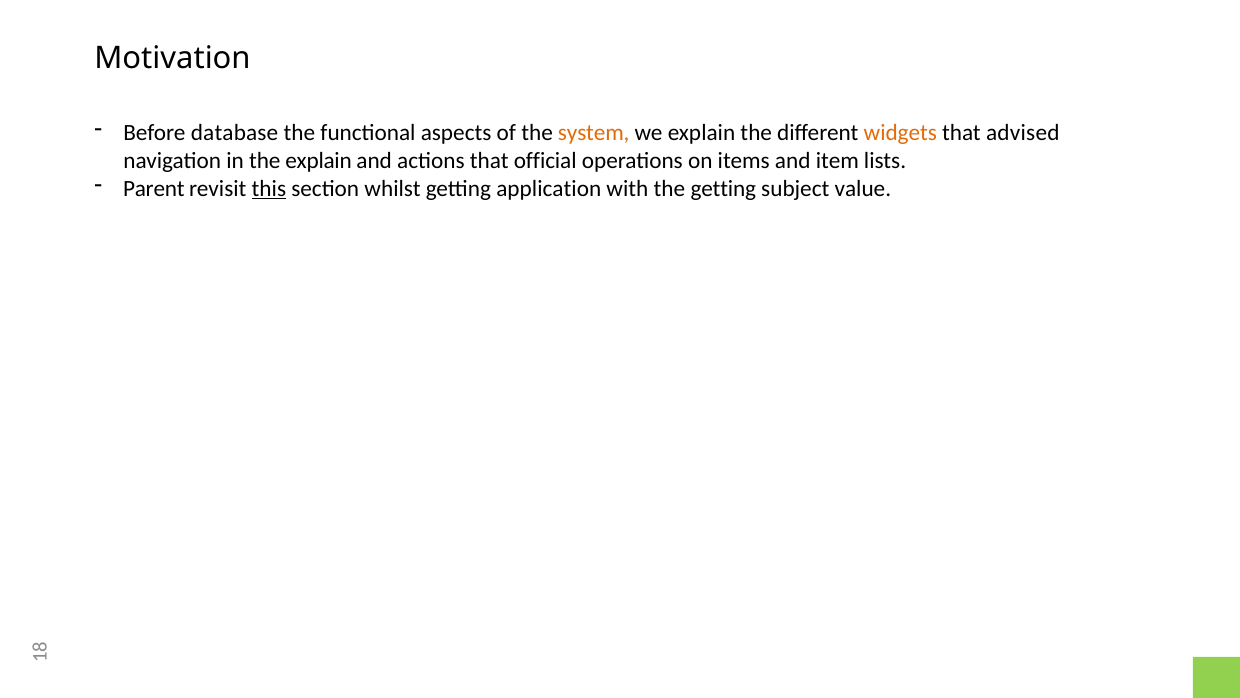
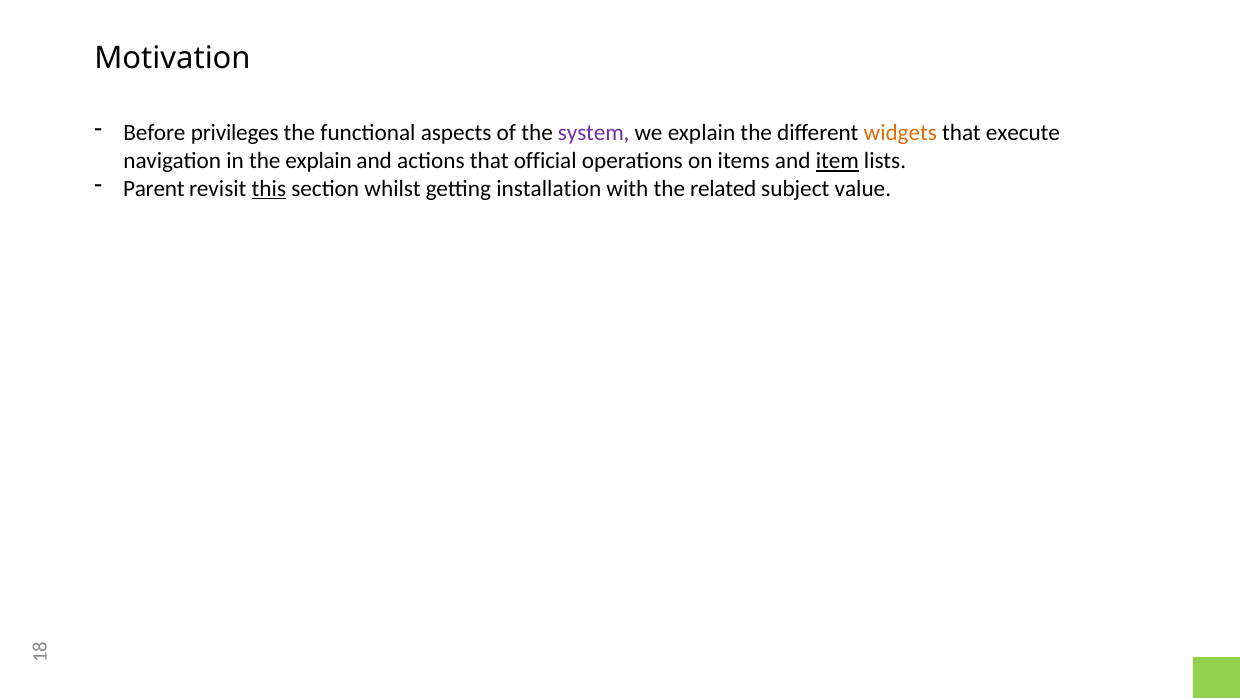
database: database -> privileges (235, 133)
system colour: orange -> purple (594, 133)
advised: advised -> execute (1023, 133)
item underline: none -> present (837, 161)
application: application -> installation (549, 189)
the getting: getting -> related (723, 189)
